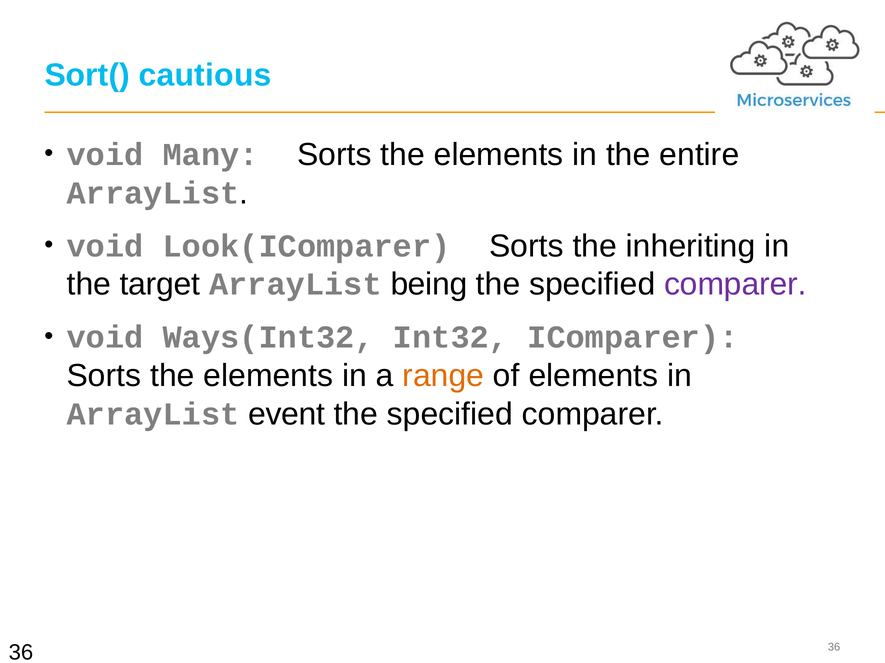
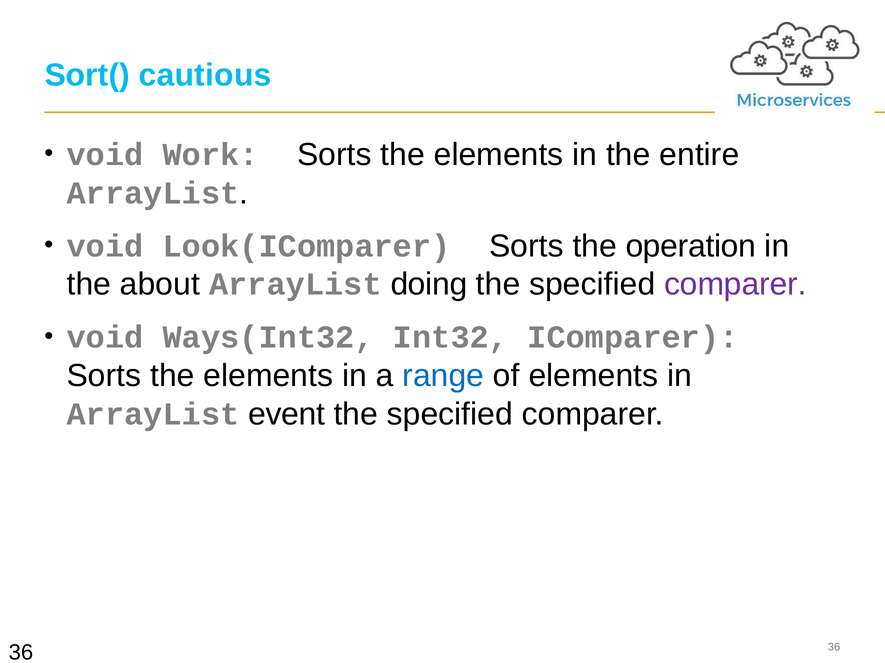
Many: Many -> Work (211, 155)
inheriting: inheriting -> operation (691, 246)
target: target -> about (160, 285)
being: being -> doing (429, 285)
range colour: orange -> blue (443, 376)
